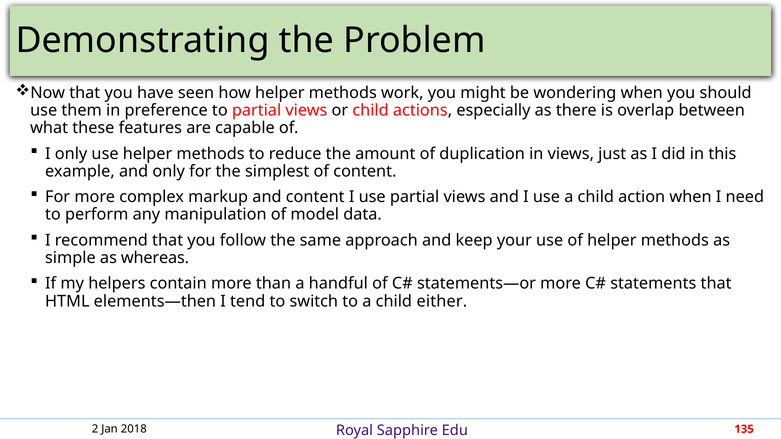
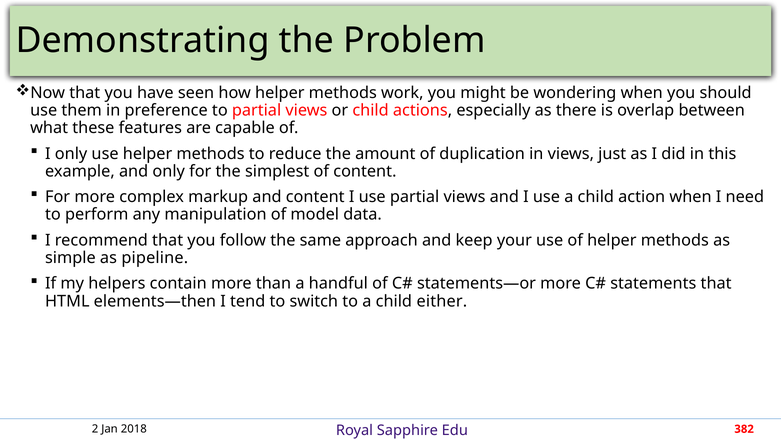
whereas: whereas -> pipeline (155, 258)
135: 135 -> 382 (744, 429)
